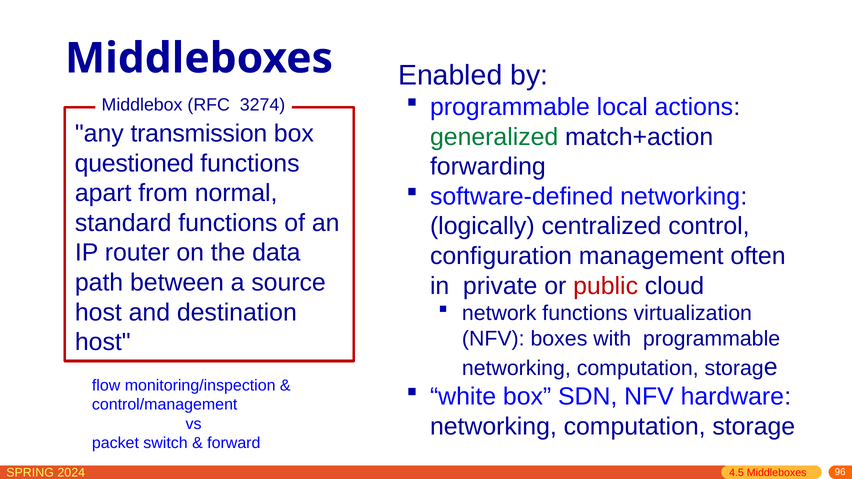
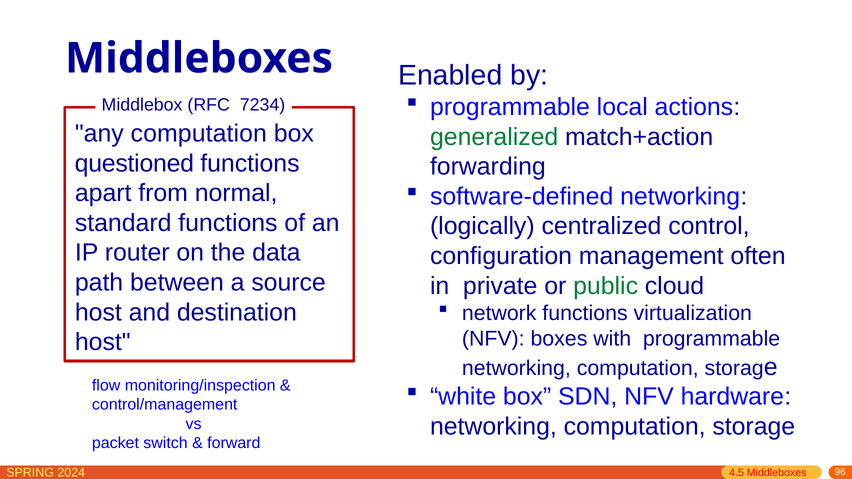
3274: 3274 -> 7234 (263, 105)
any transmission: transmission -> computation (199, 134)
public colour: red -> green (606, 286)
